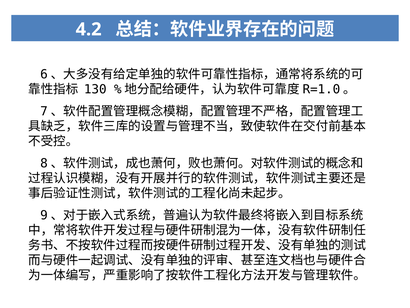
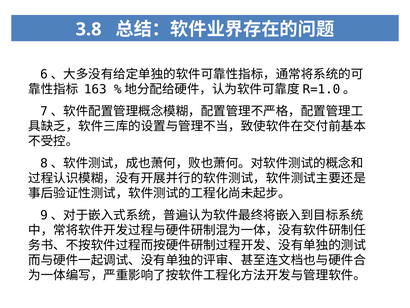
4.2: 4.2 -> 3.8 (89, 29)
130: 130 -> 163 (95, 89)
